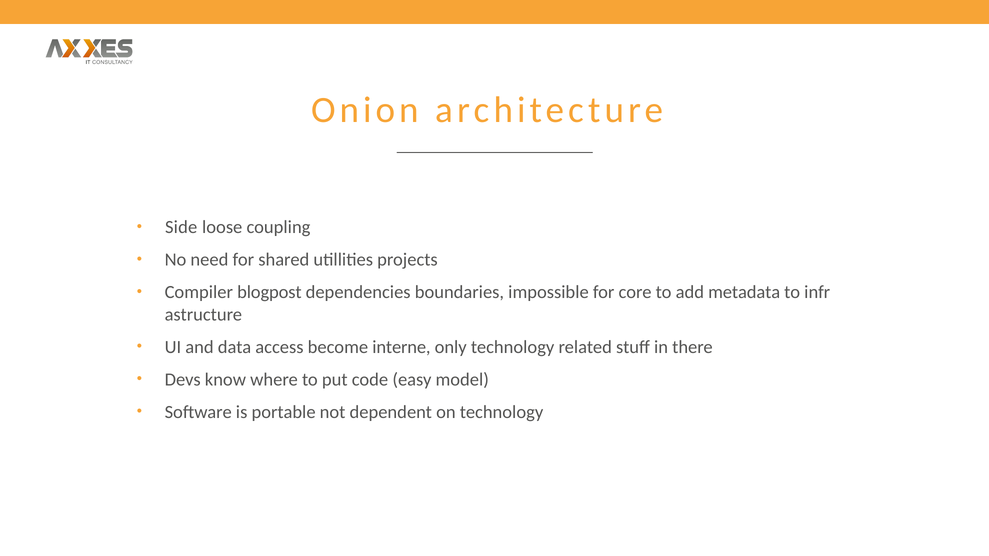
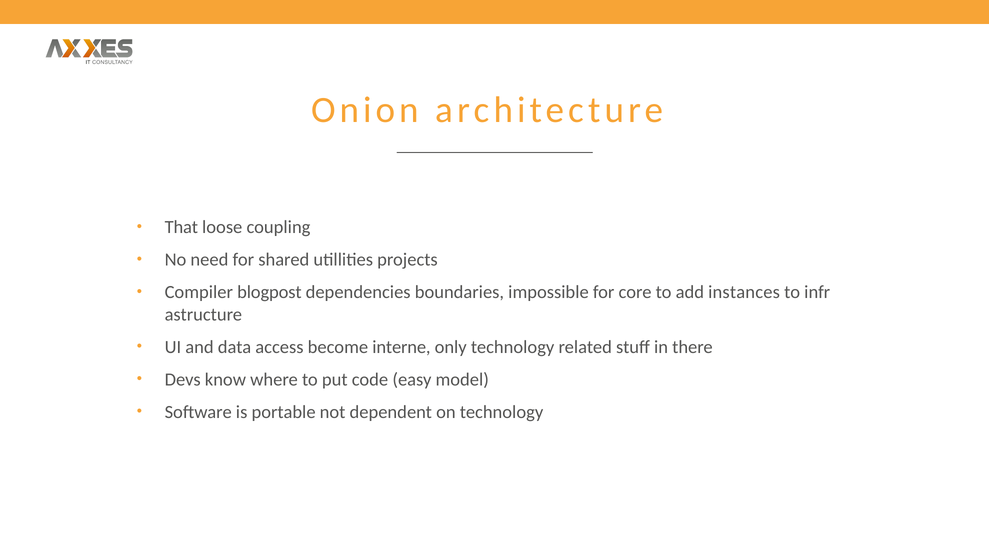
Side: Side -> That (181, 227)
metadata: metadata -> instances (744, 292)
